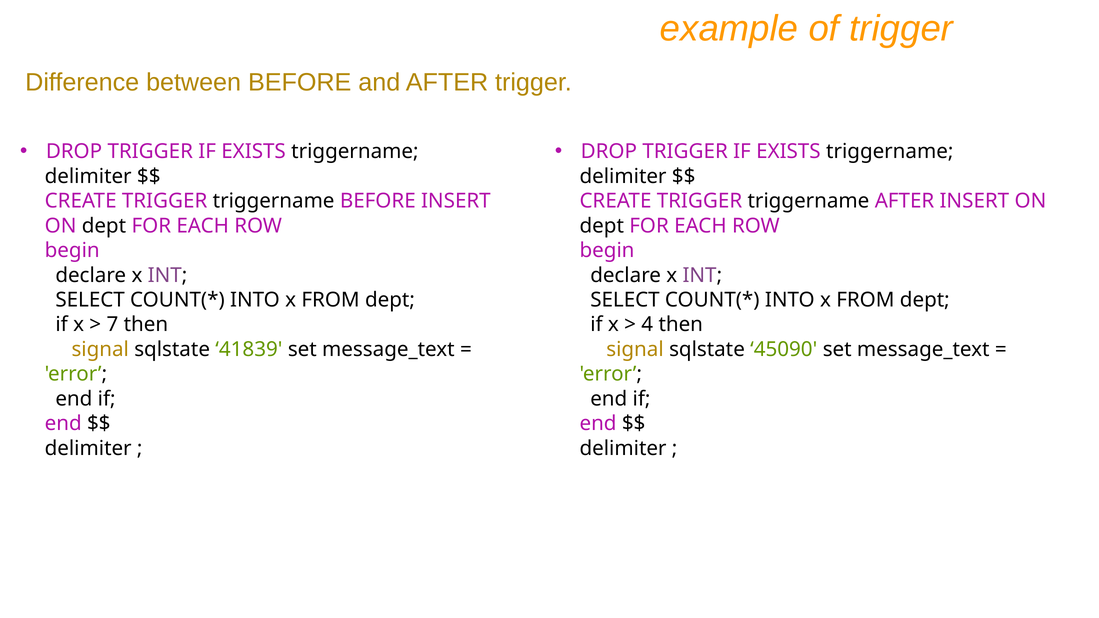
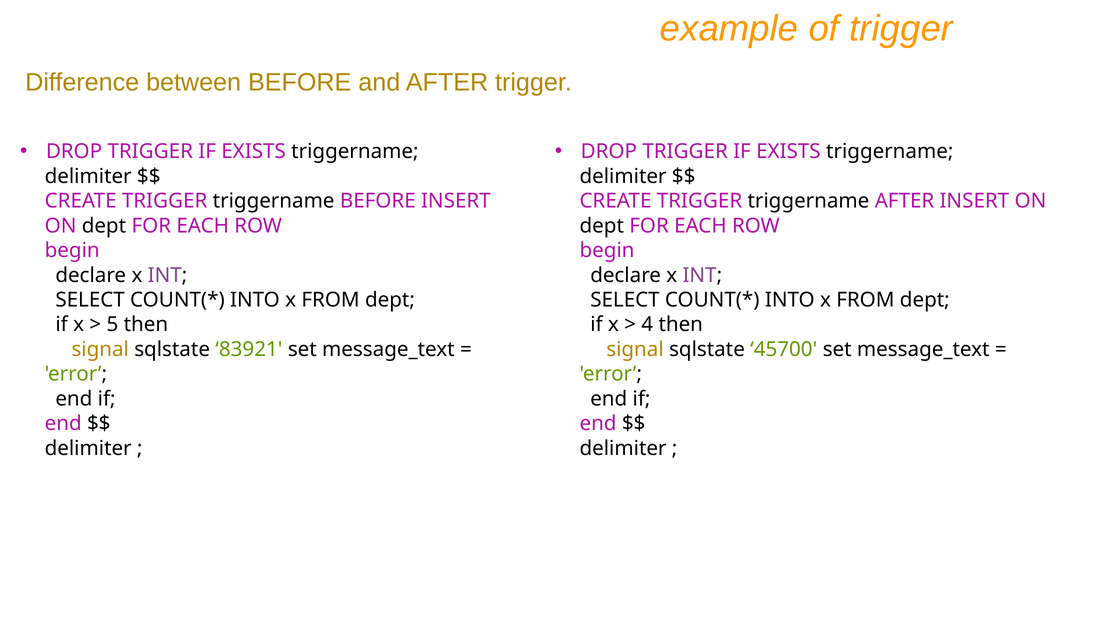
7: 7 -> 5 (112, 325)
41839: 41839 -> 83921 (249, 349)
45090: 45090 -> 45700 (784, 349)
